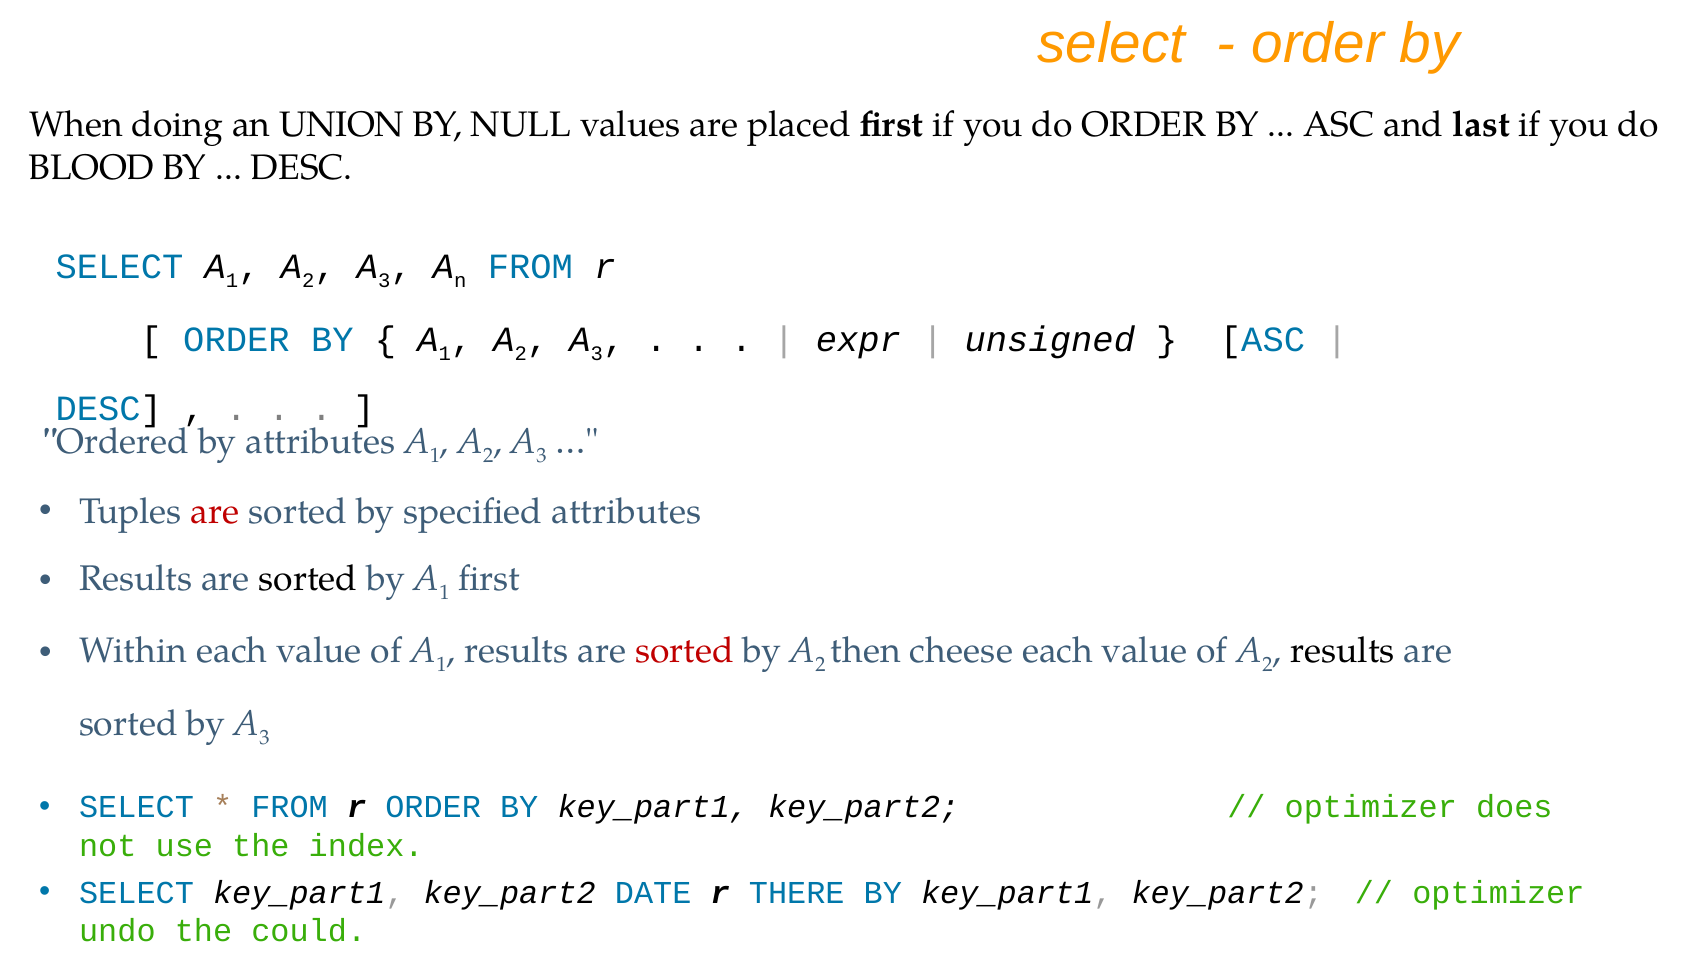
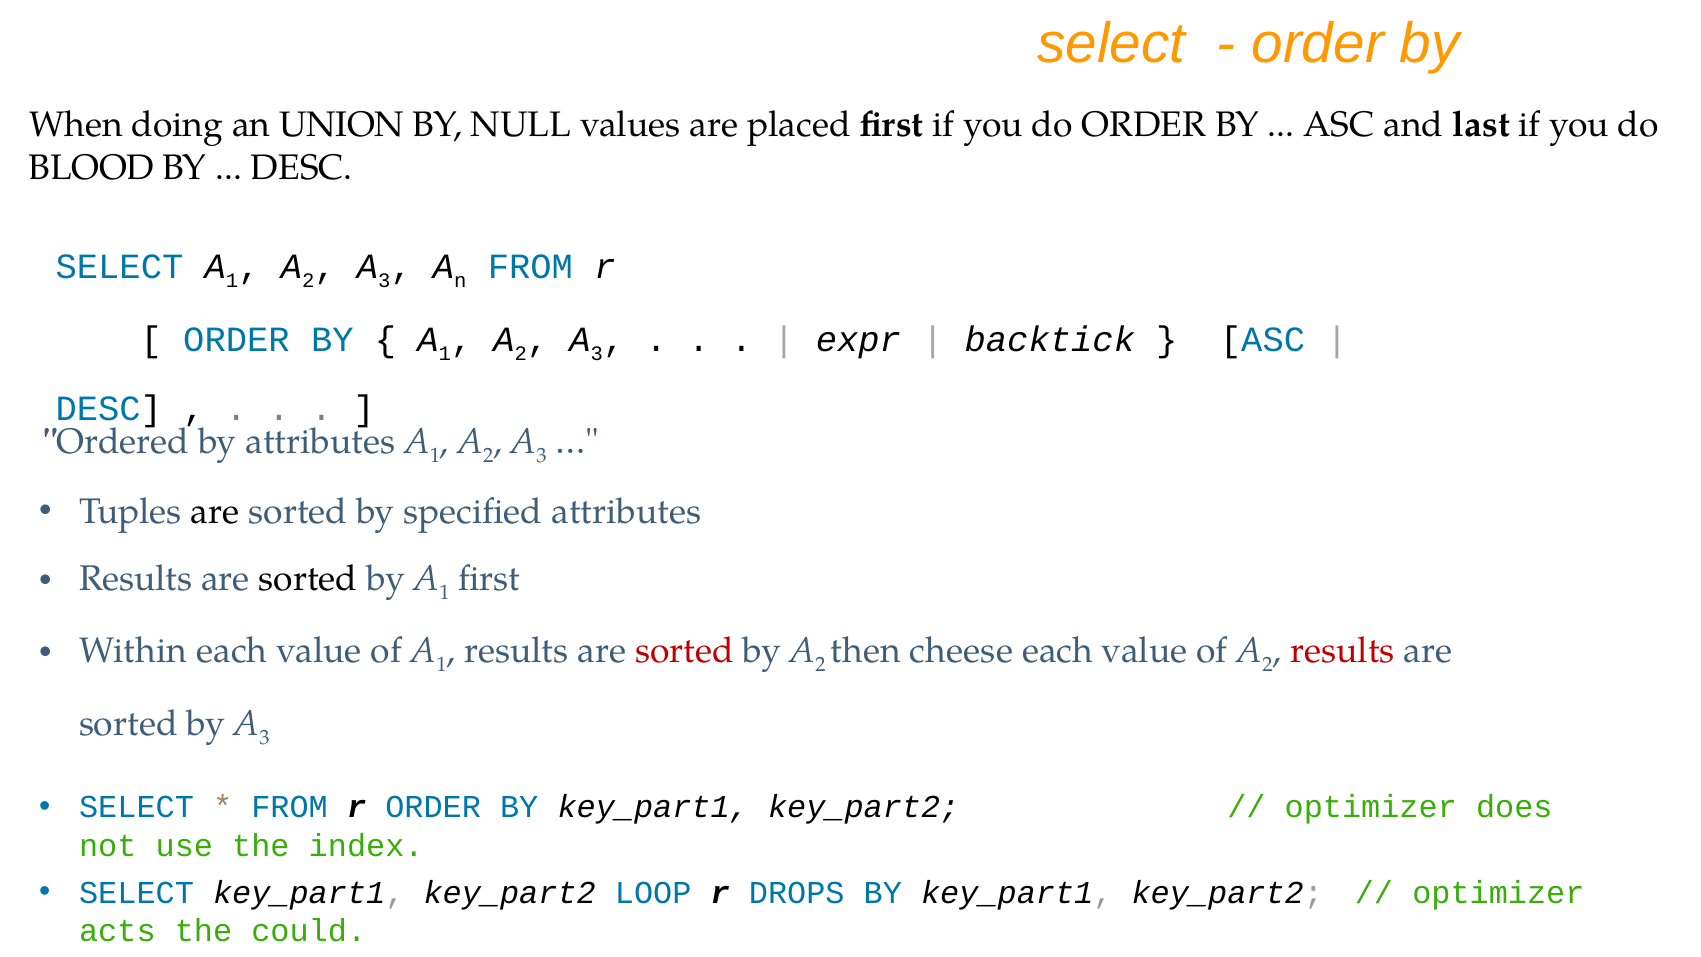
unsigned: unsigned -> backtick (1050, 339)
are colour: red -> black (215, 512)
results colour: black -> red (1342, 651)
DATE: DATE -> LOOP (653, 892)
THERE: THERE -> DROPS (797, 892)
undo: undo -> acts (117, 931)
